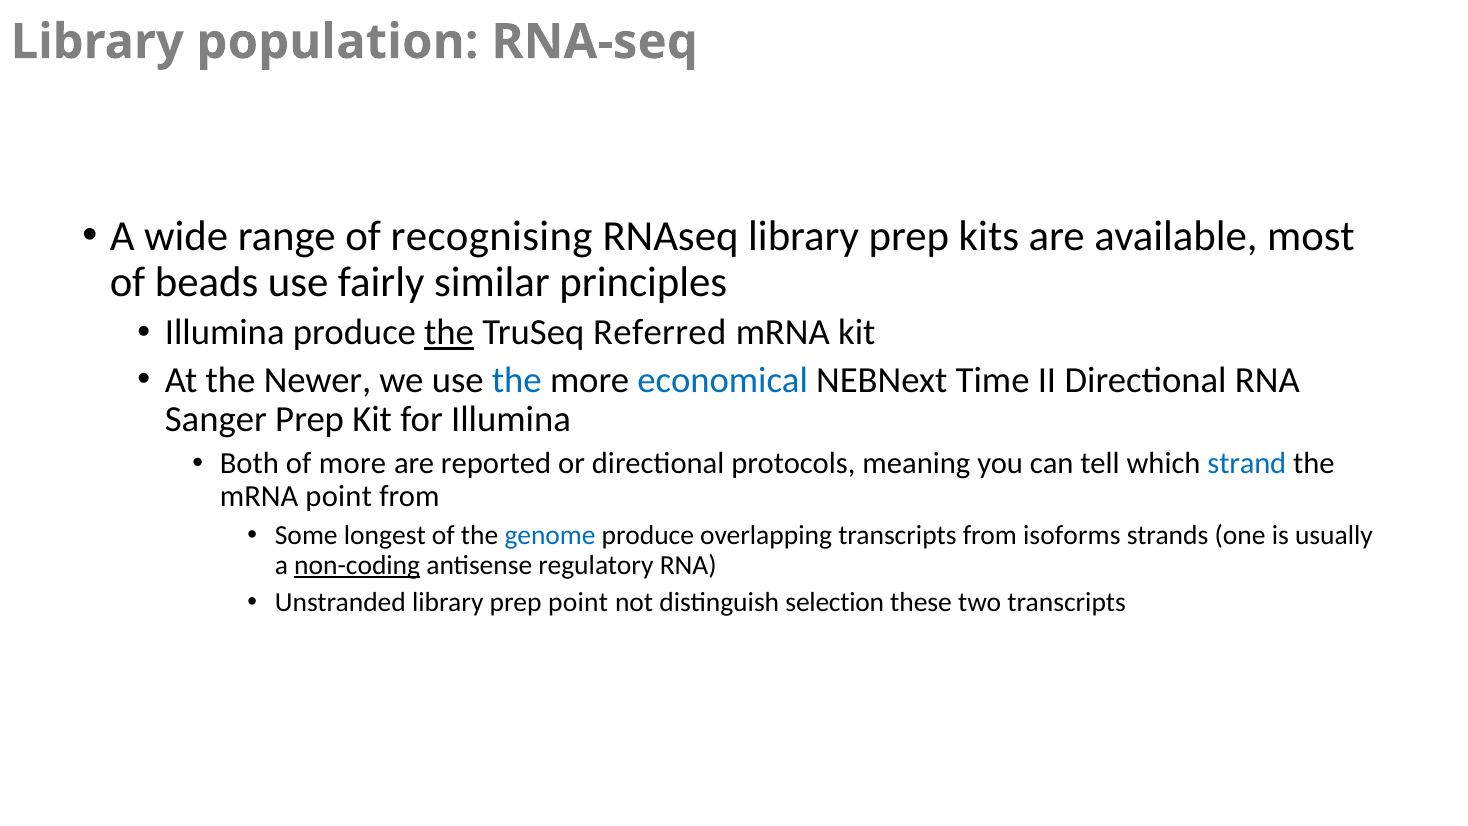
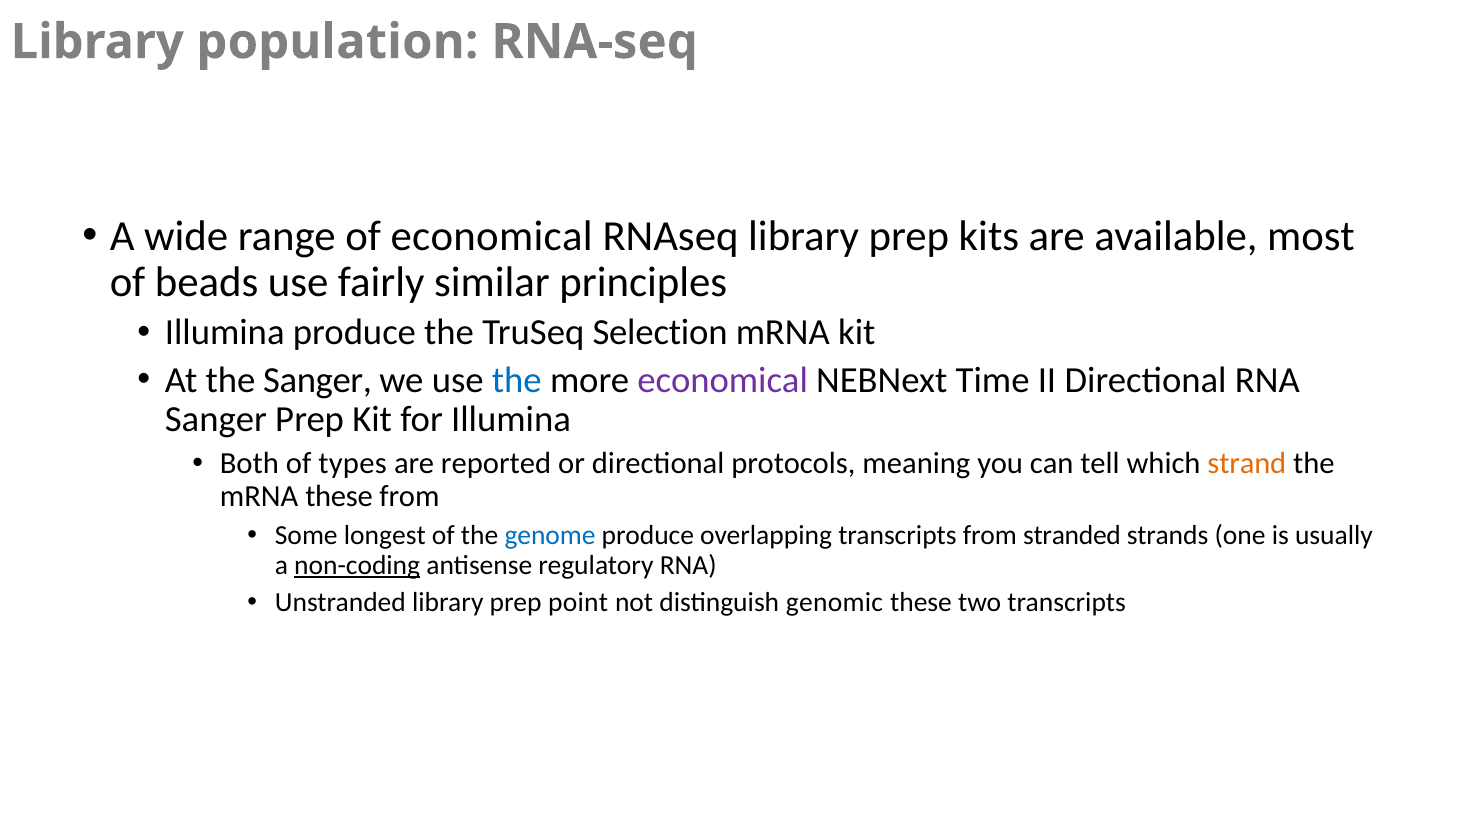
of recognising: recognising -> economical (492, 236)
the underline: present -> none (449, 333)
Referred: Referred -> Selection (660, 333)
the Newer: Newer -> Sanger (318, 380)
economical colour: blue -> purple (723, 380)
of more: more -> types (353, 463)
strand colour: blue -> orange (1247, 463)
mRNA point: point -> these (339, 497)
isoforms: isoforms -> stranded (1072, 536)
selection: selection -> genomic (835, 603)
